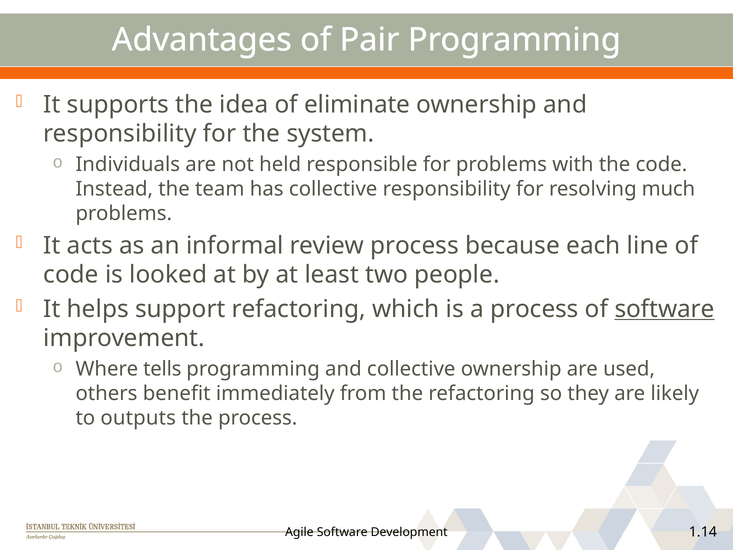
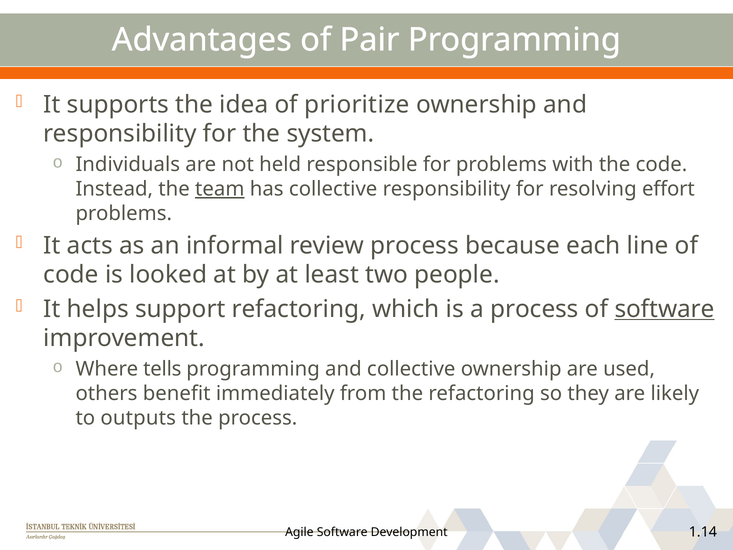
eliminate: eliminate -> prioritize (357, 104)
team underline: none -> present (220, 189)
much: much -> effort (668, 189)
